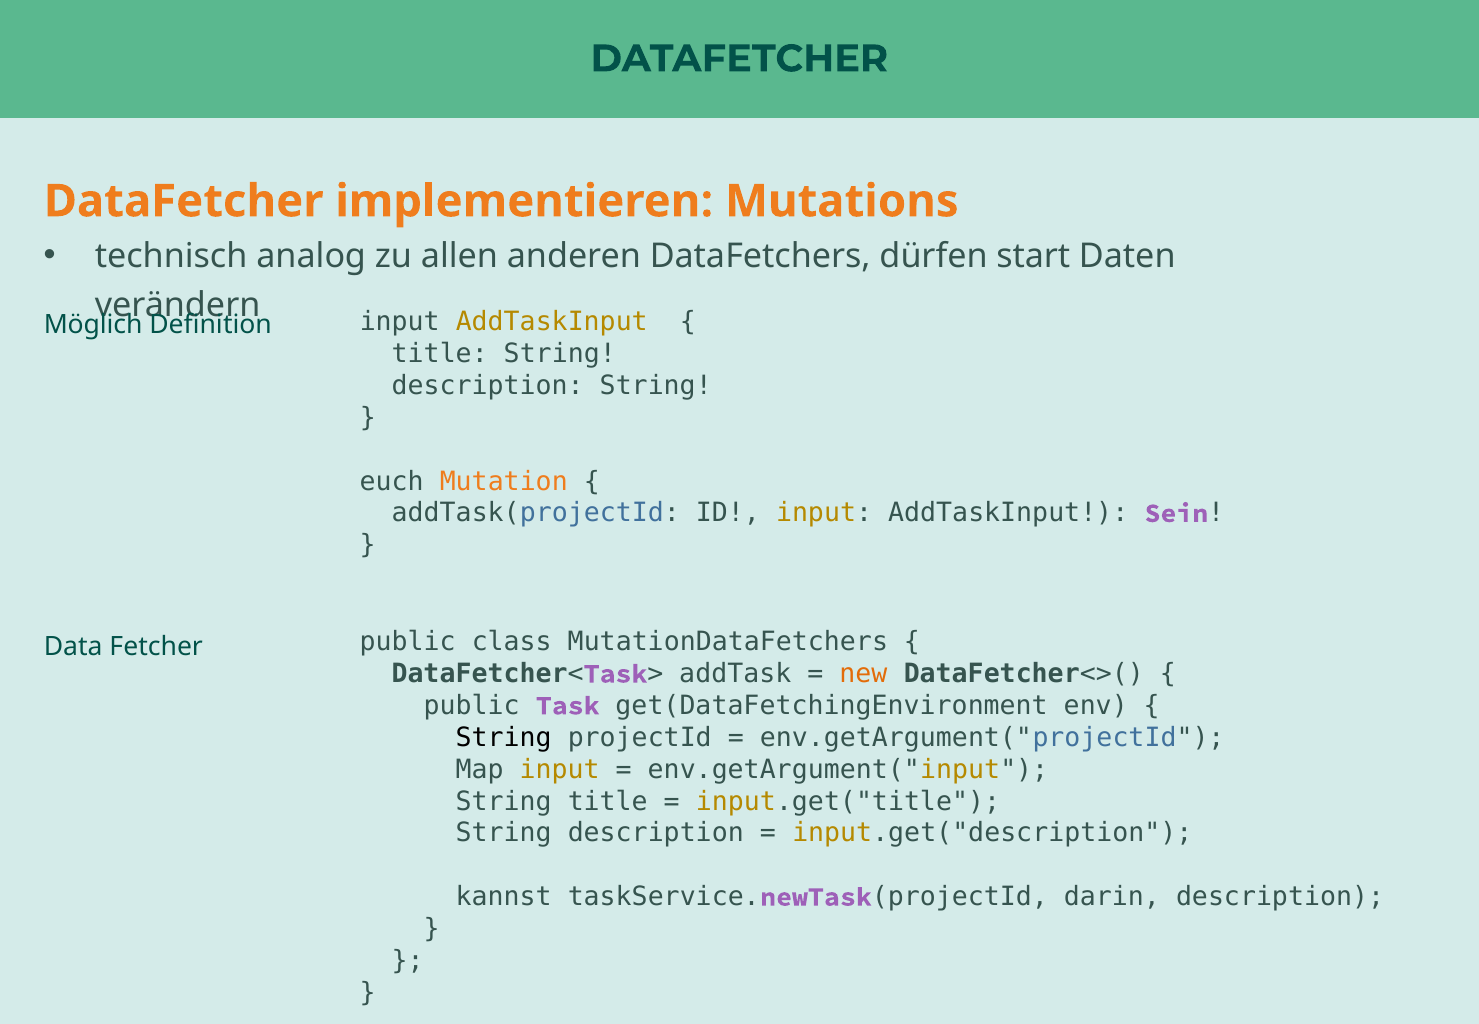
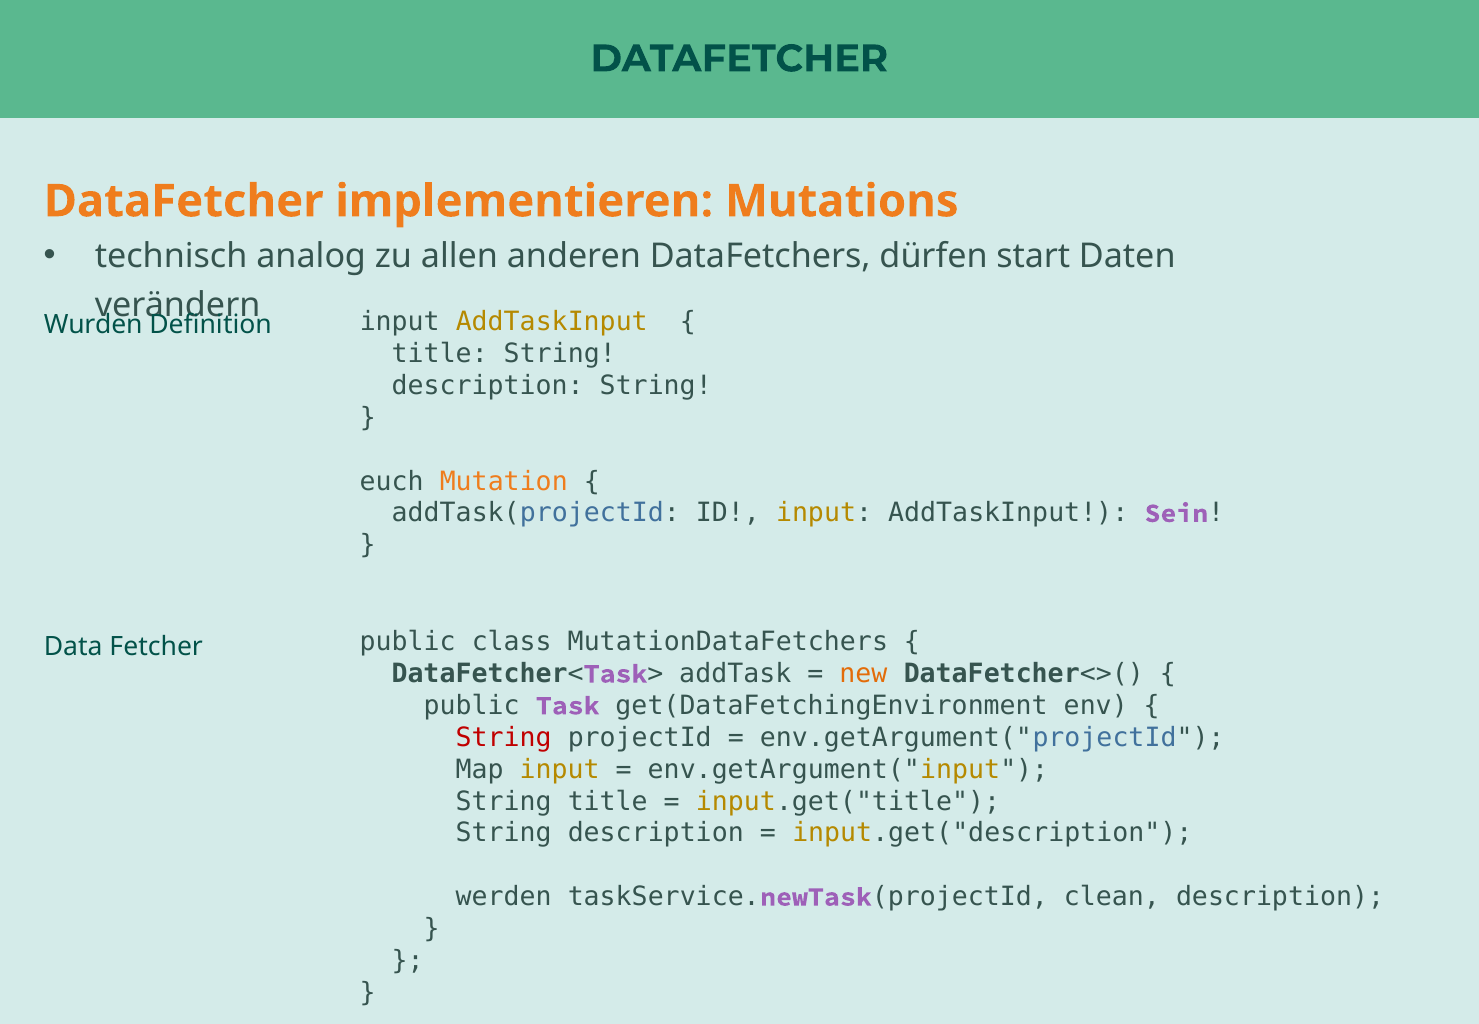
Möglich: Möglich -> Wurden (93, 325)
String colour: black -> red (504, 737)
kannst: kannst -> werden (504, 897)
darin: darin -> clean (1112, 897)
